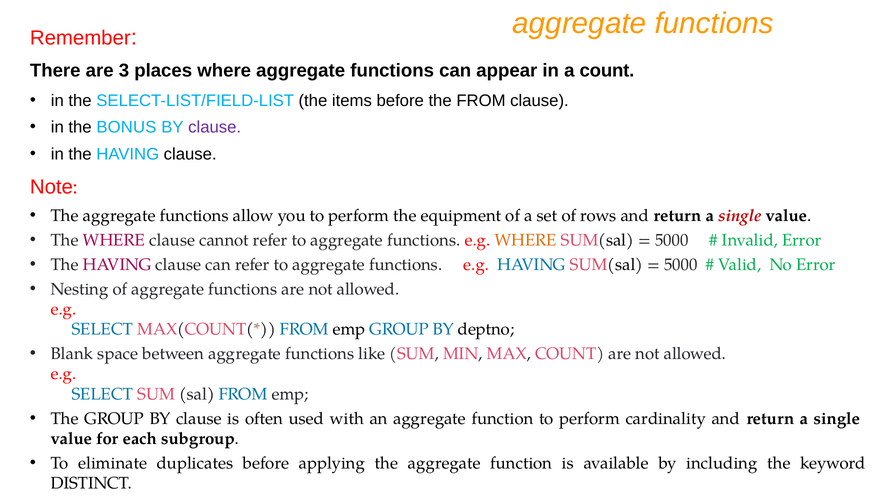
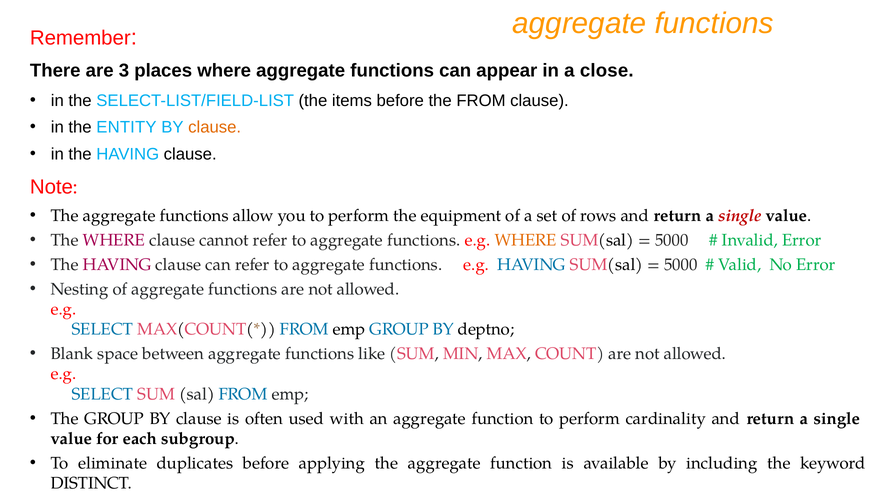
a count: count -> close (607, 70)
BONUS: BONUS -> ENTITY (126, 127)
clause colour: purple -> orange (215, 127)
